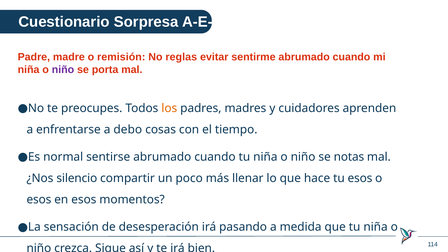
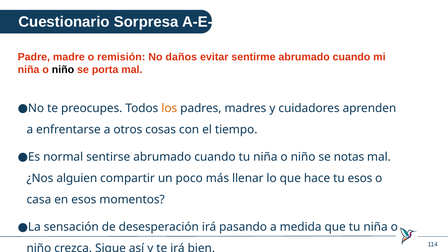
reglas: reglas -> daños (181, 57)
niño colour: purple -> black (63, 70)
debo: debo -> otros (128, 129)
silencio: silencio -> alguien (77, 178)
esos: esos -> casa (39, 199)
